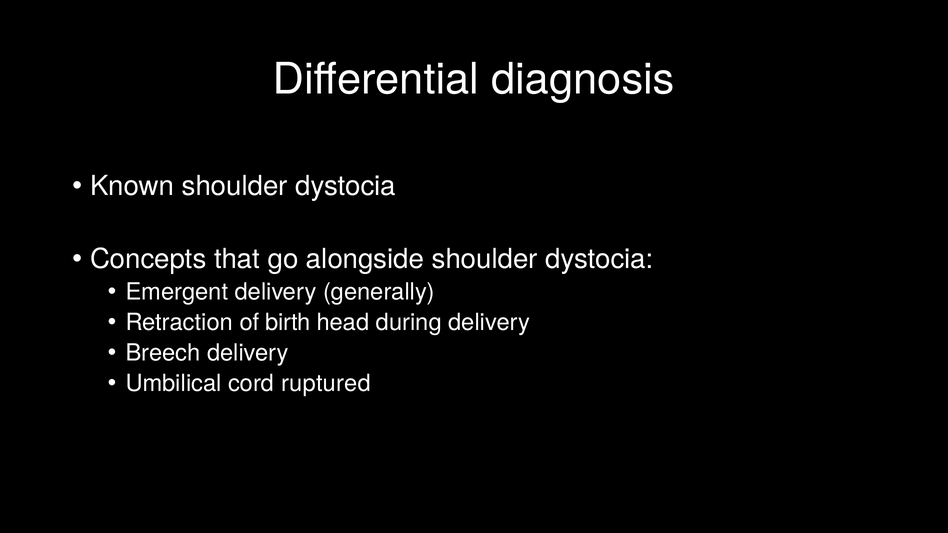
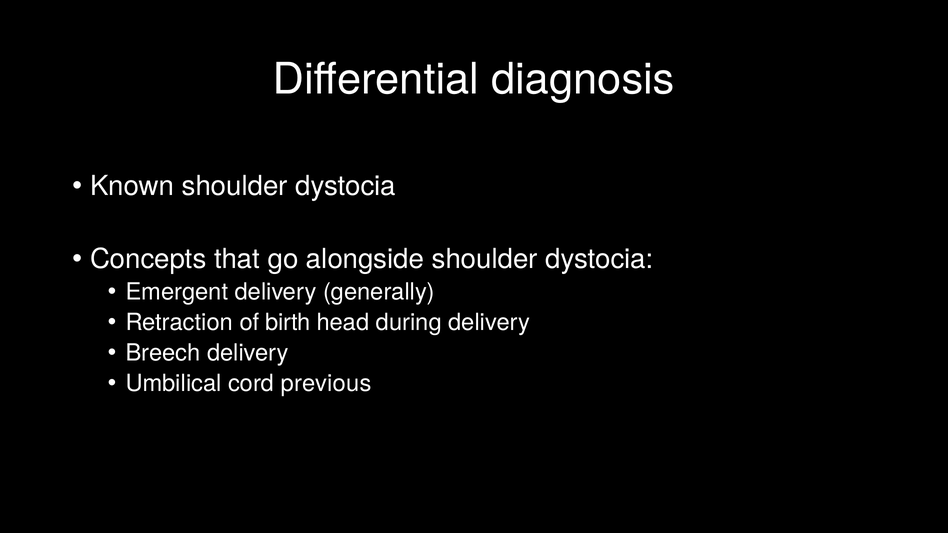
ruptured: ruptured -> previous (326, 383)
